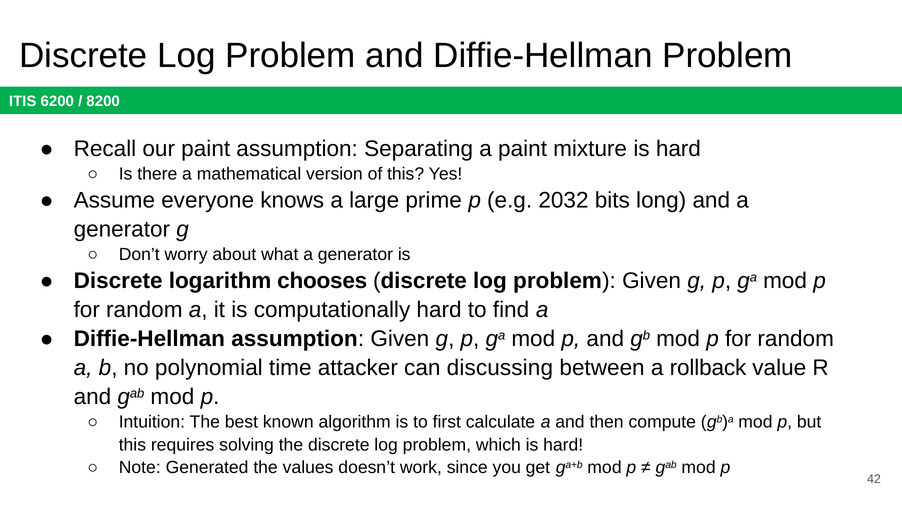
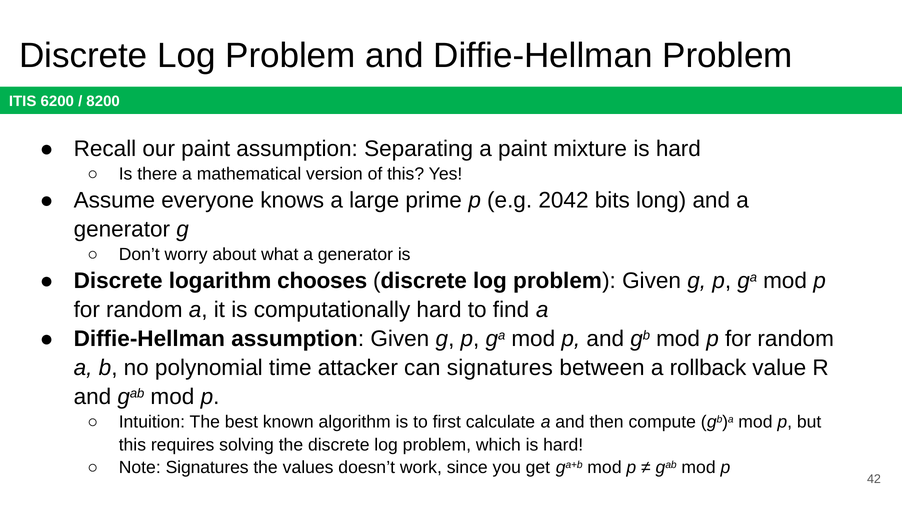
2032: 2032 -> 2042 (563, 200)
can discussing: discussing -> signatures (500, 368)
Note Generated: Generated -> Signatures (207, 468)
